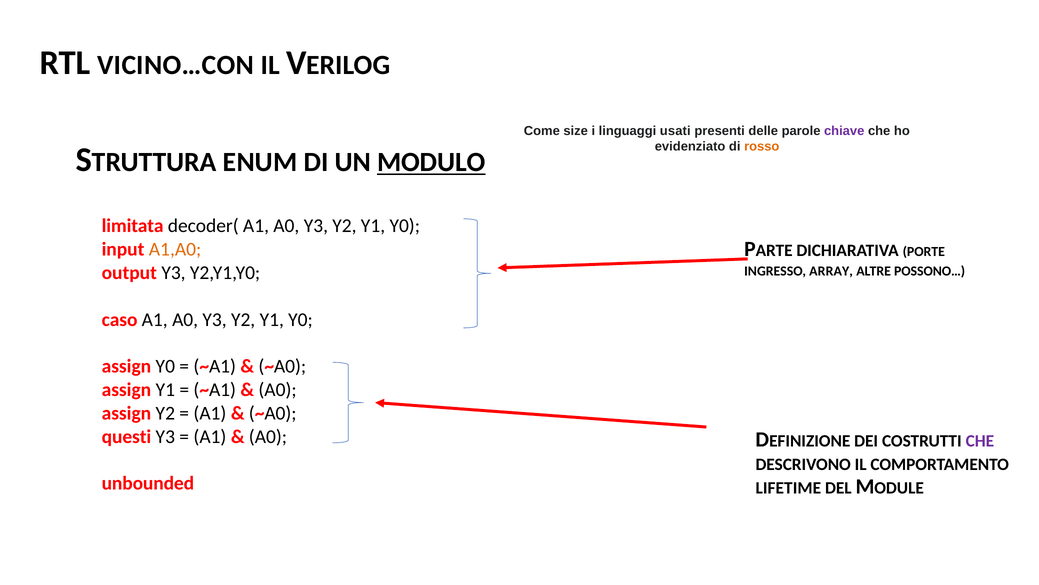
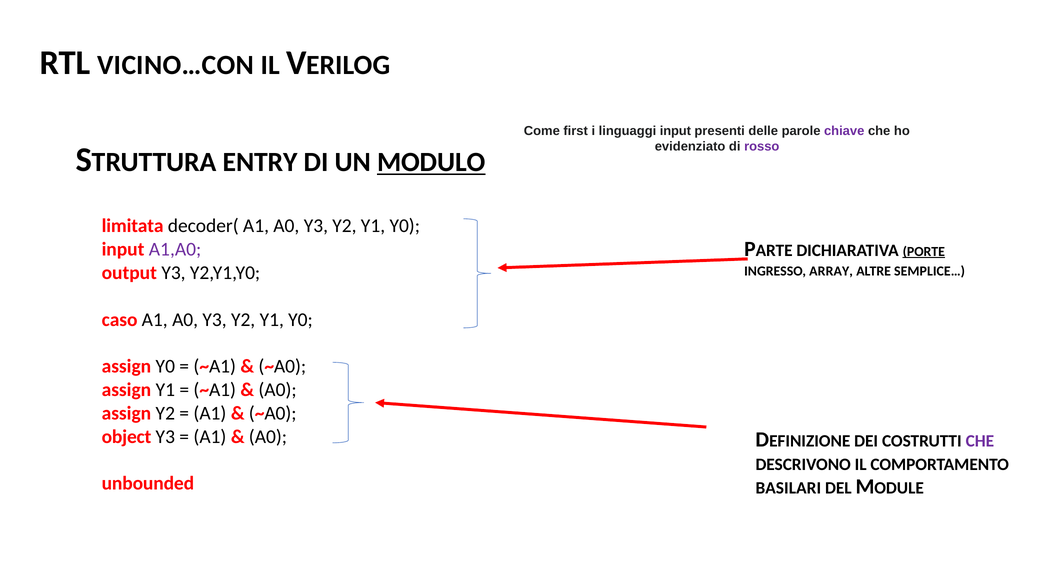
size: size -> first (576, 131)
linguaggi usati: usati -> input (675, 131)
rosso colour: orange -> purple (762, 147)
ENUM: ENUM -> ENTRY (260, 162)
PORTE underline: none -> present (924, 251)
A1,A0 colour: orange -> purple (175, 249)
POSSONO…: POSSONO… -> SEMPLICE… (930, 271)
questi: questi -> object (126, 436)
LIFETIME: LIFETIME -> BASILARI (788, 487)
